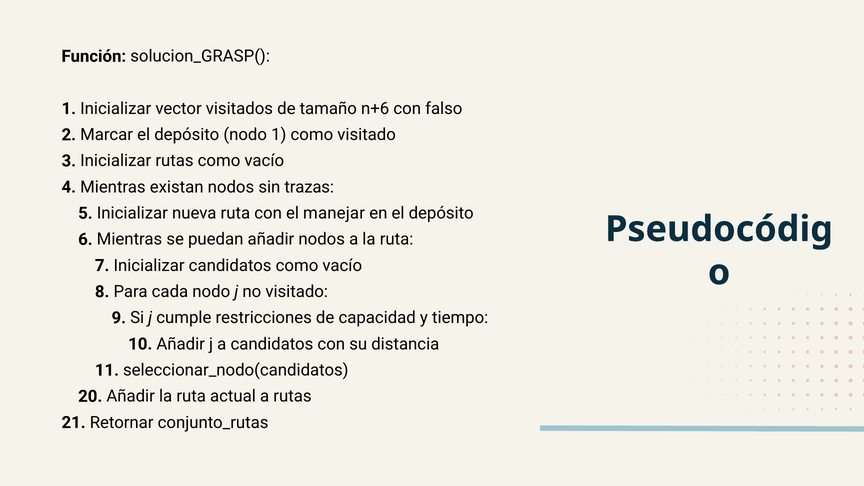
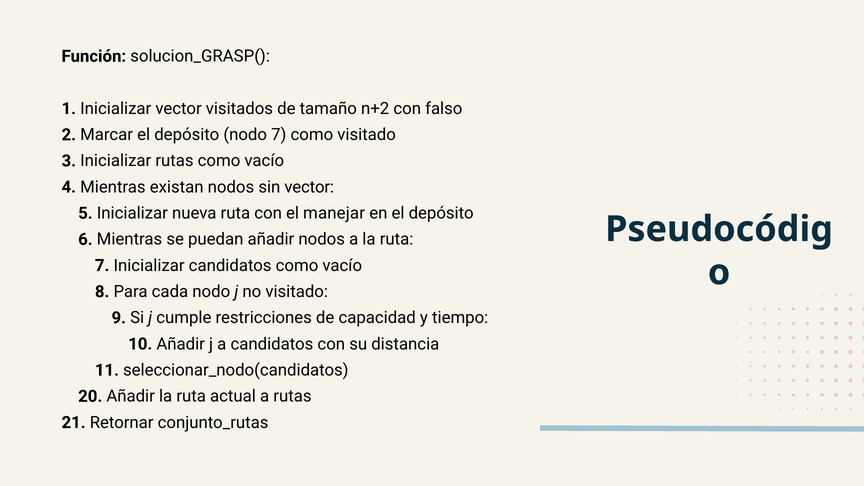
n+6: n+6 -> n+2 (375, 109)
nodo 1: 1 -> 7 (279, 135)
sin trazas: trazas -> vector (309, 187)
